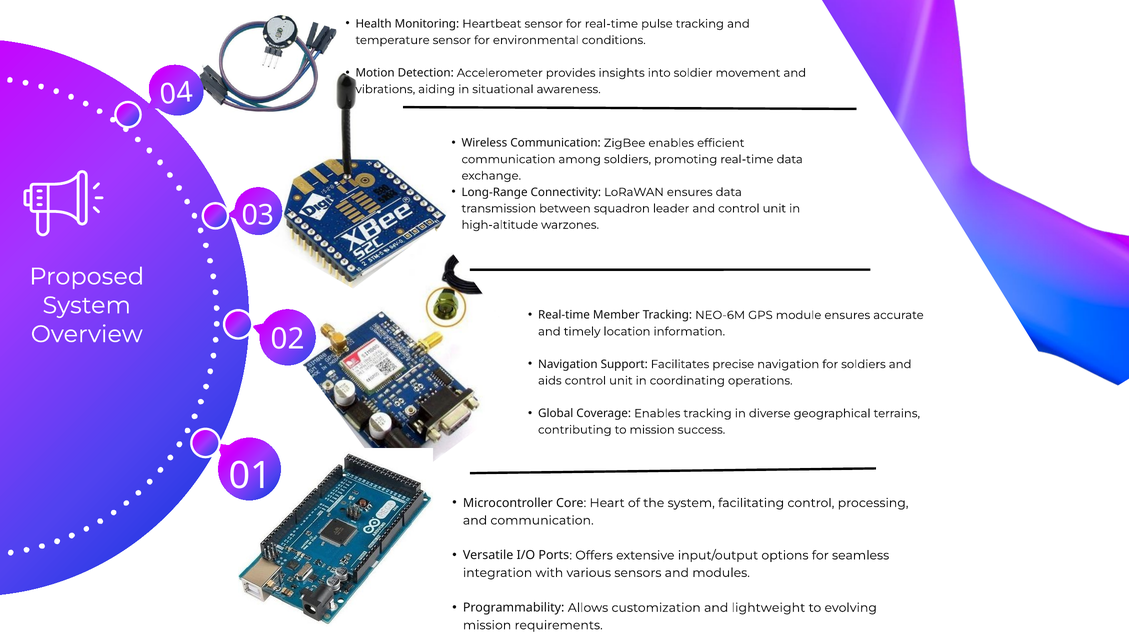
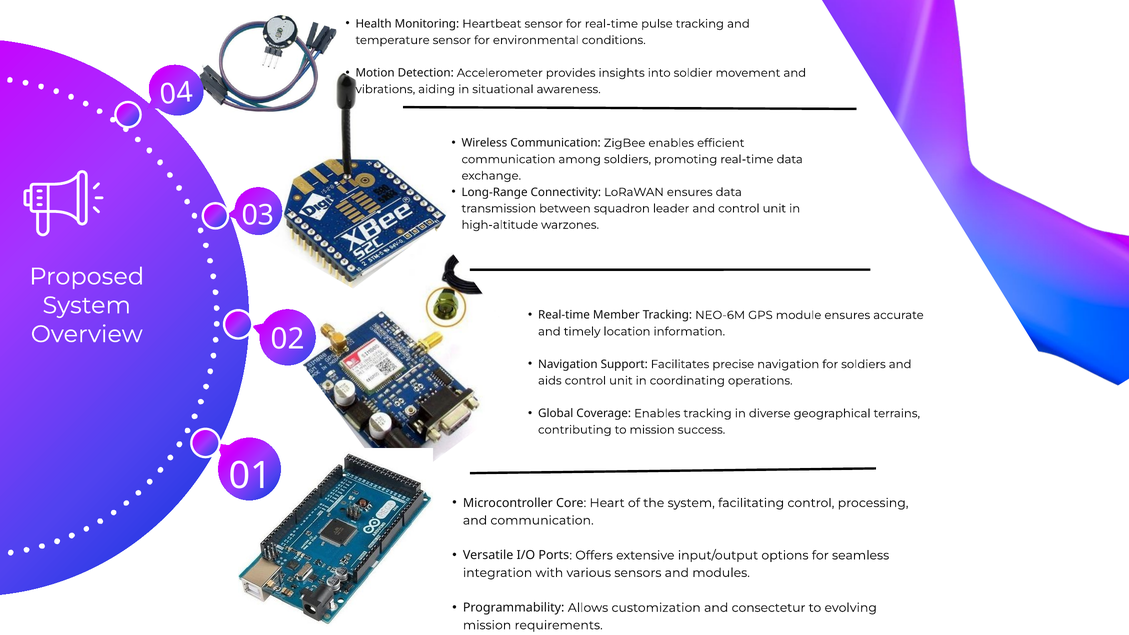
lightweight: lightweight -> consectetur (769, 608)
